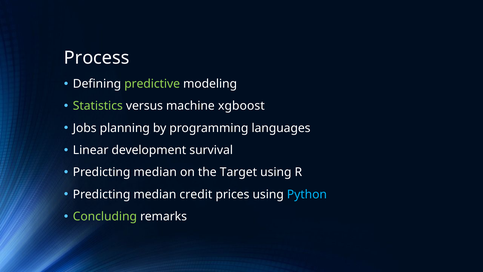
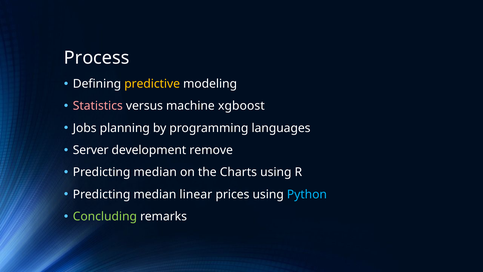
predictive colour: light green -> yellow (152, 84)
Statistics colour: light green -> pink (98, 106)
Linear: Linear -> Server (91, 150)
survival: survival -> remove (211, 150)
Target: Target -> Charts (238, 172)
credit: credit -> linear (196, 194)
